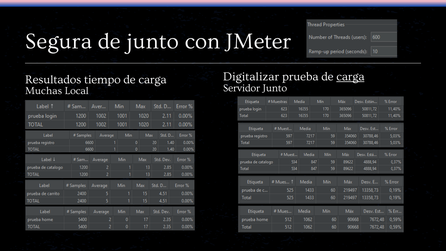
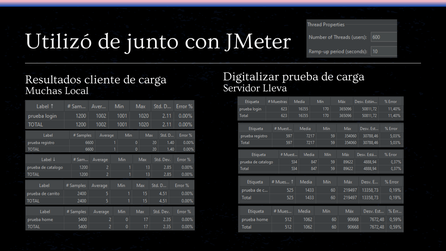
Segura: Segura -> Utilizó (59, 41)
carga underline: present -> none (350, 77)
tiempo: tiempo -> cliente (102, 79)
Servidor Junto: Junto -> Lleva (275, 88)
